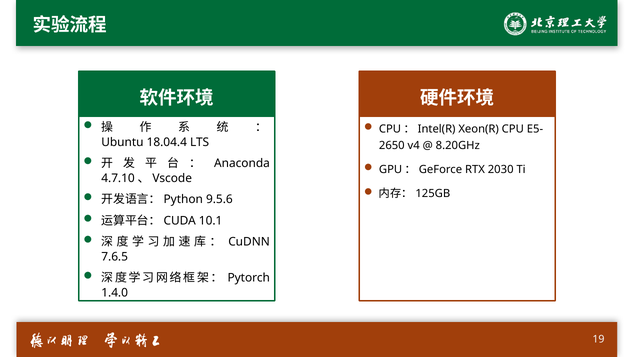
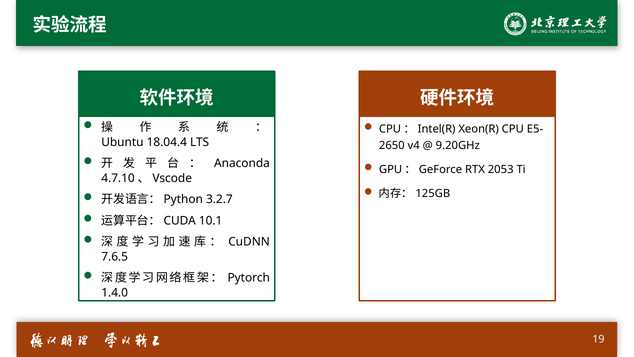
8.20GHz: 8.20GHz -> 9.20GHz (458, 145)
2030: 2030 -> 2053 (501, 169)
9.5.6: 9.5.6 -> 3.2.7 (219, 199)
